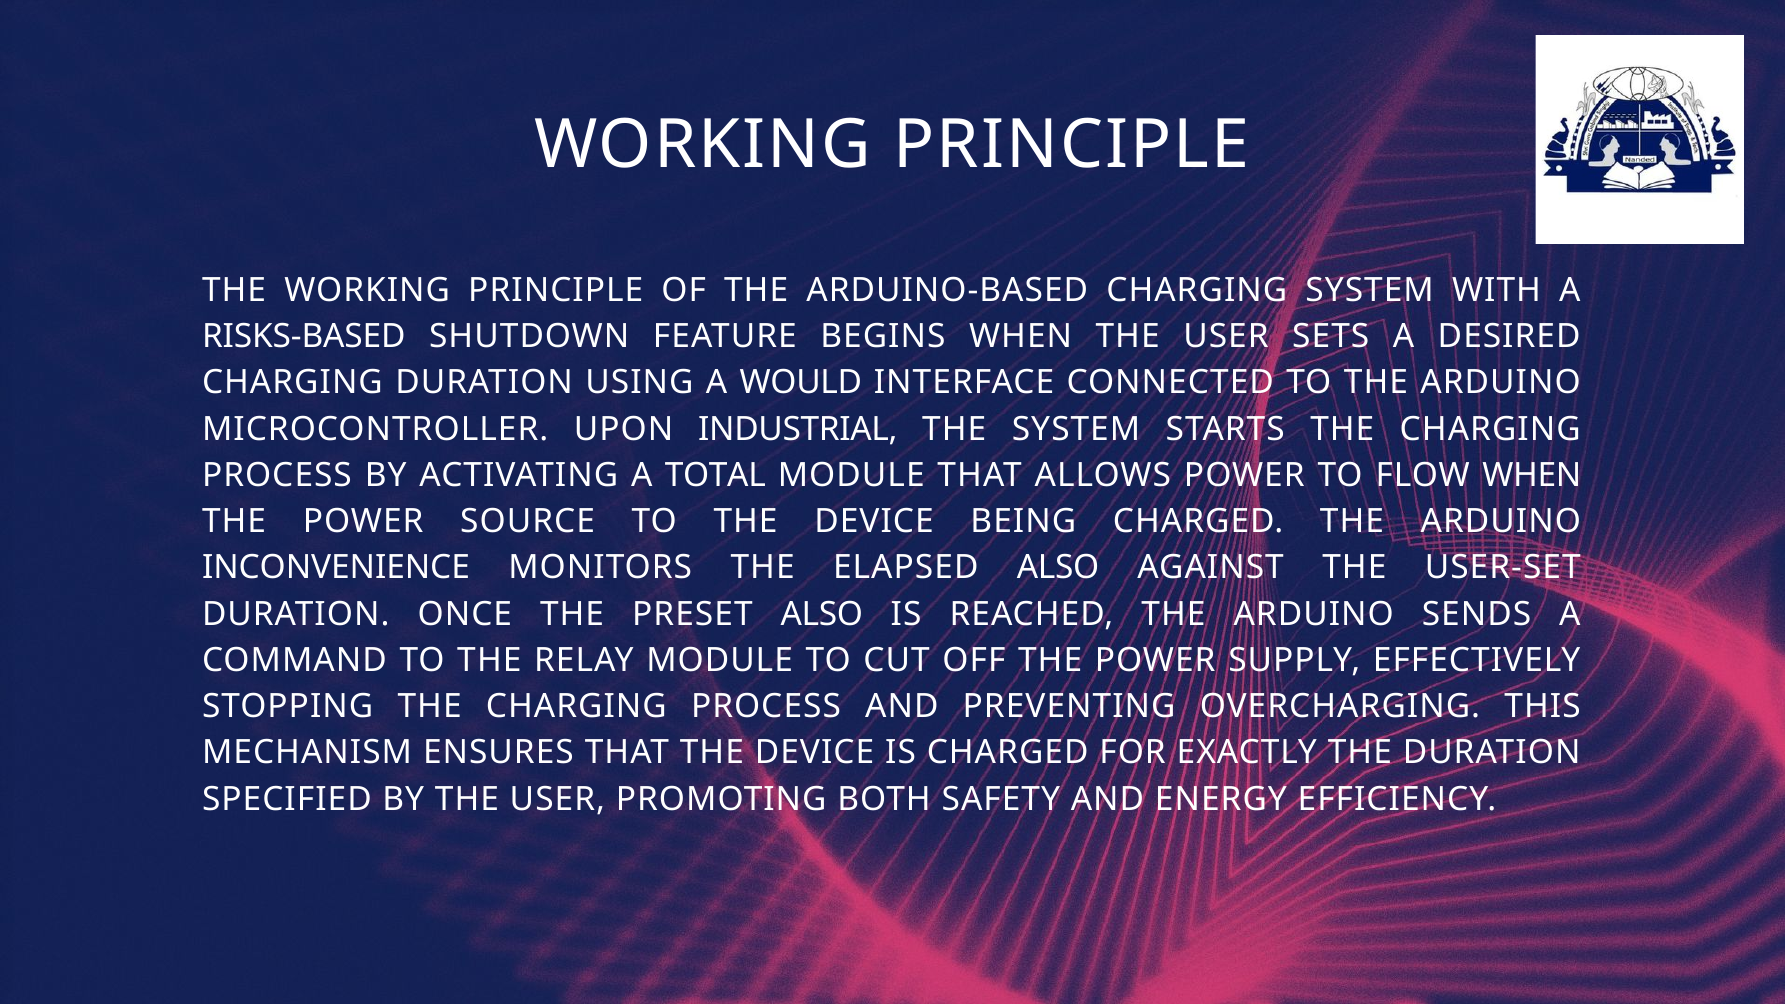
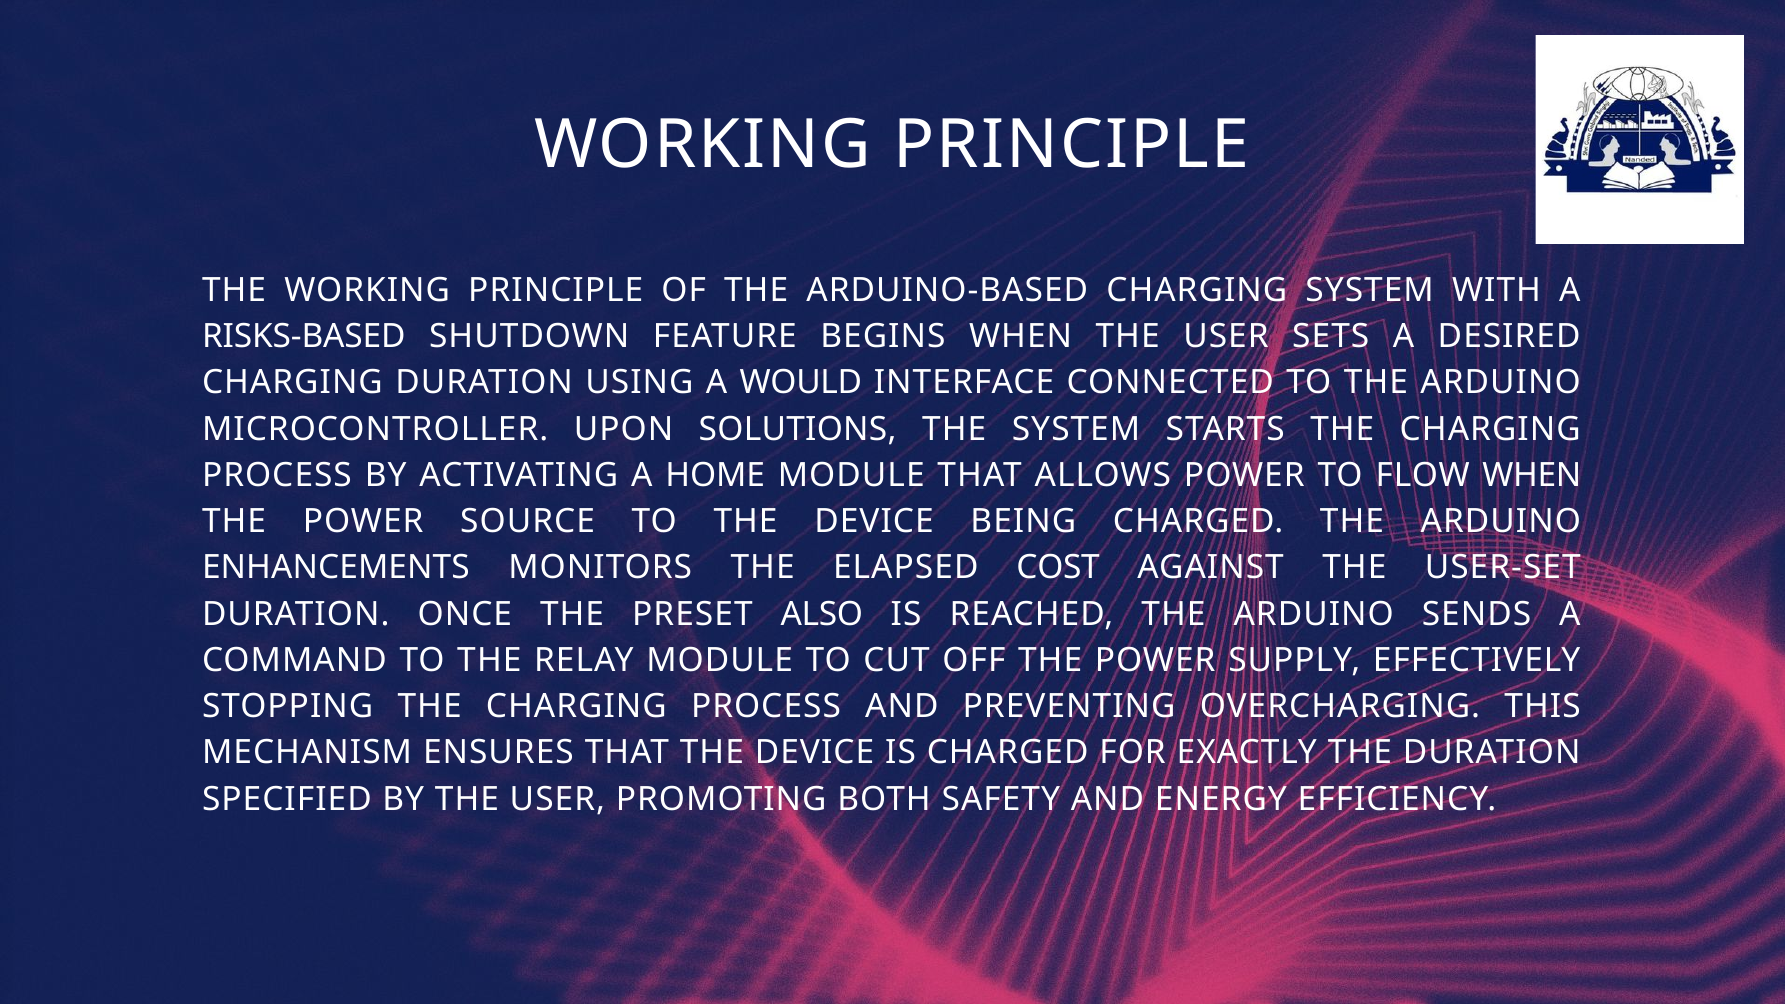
INDUSTRIAL: INDUSTRIAL -> SOLUTIONS (798, 429)
TOTAL: TOTAL -> HOME (715, 475)
INCONVENIENCE: INCONVENIENCE -> ENHANCEMENTS (336, 568)
ELAPSED ALSO: ALSO -> COST (1058, 568)
